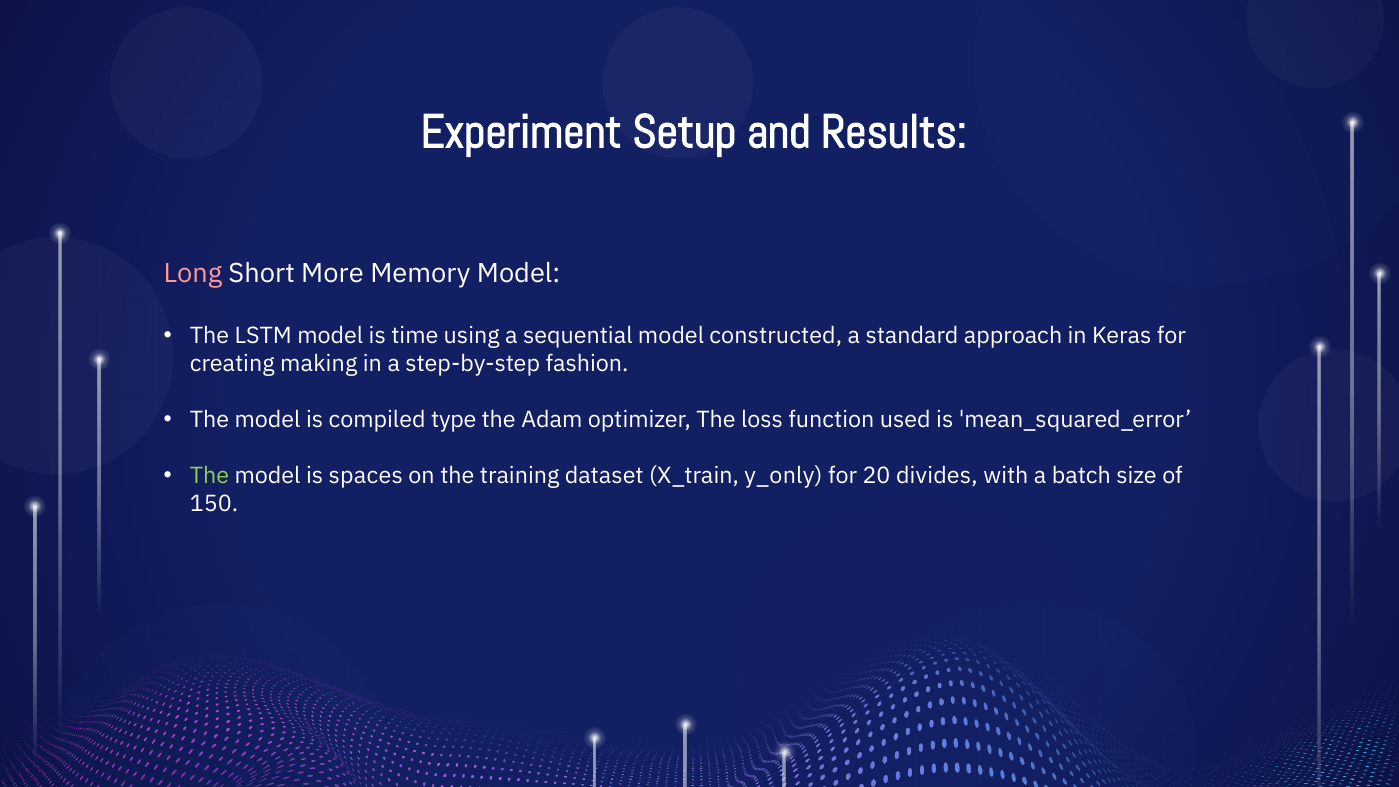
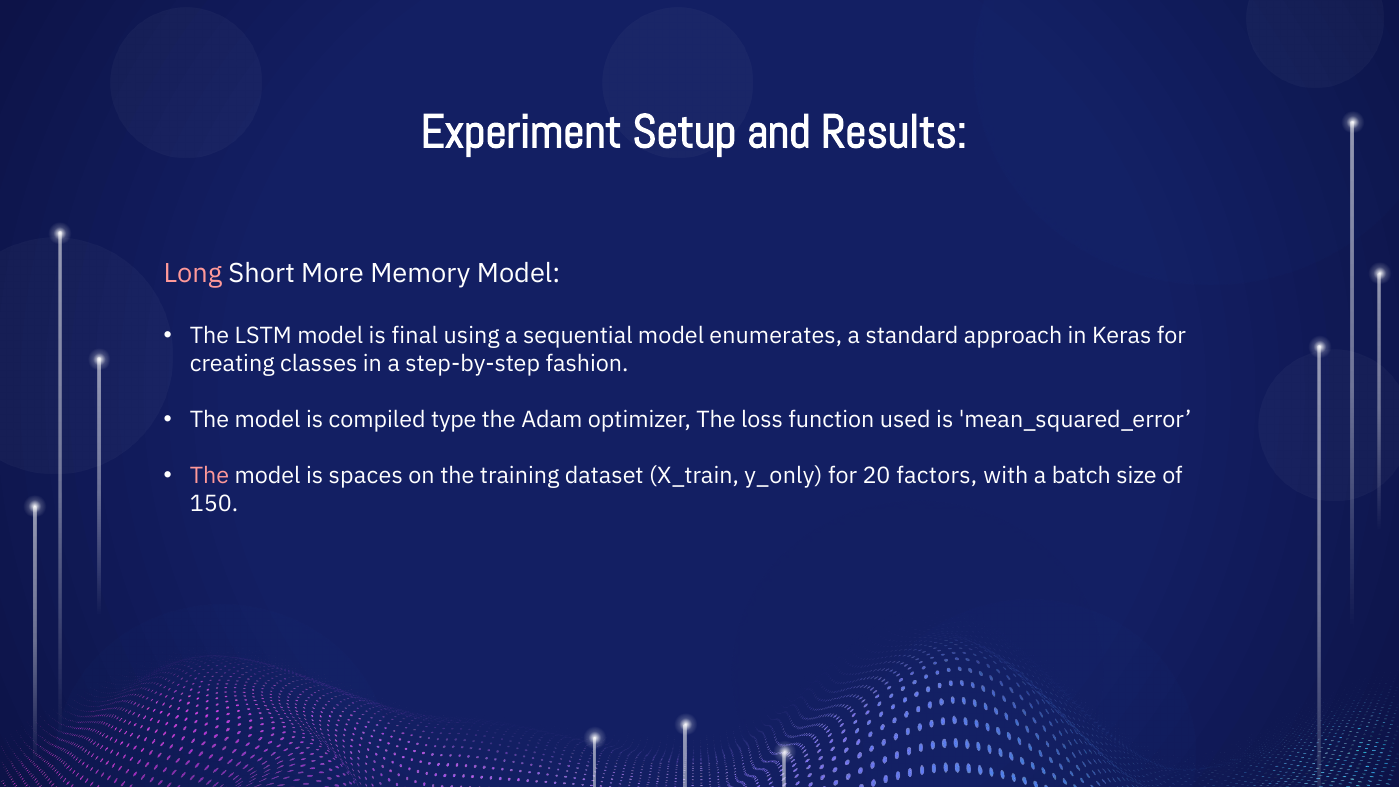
time: time -> final (415, 336)
constructed: constructed -> enumerates (776, 336)
making: making -> classes (319, 364)
The colour: light green -> pink (210, 476)
divides: divides -> factors (937, 476)
